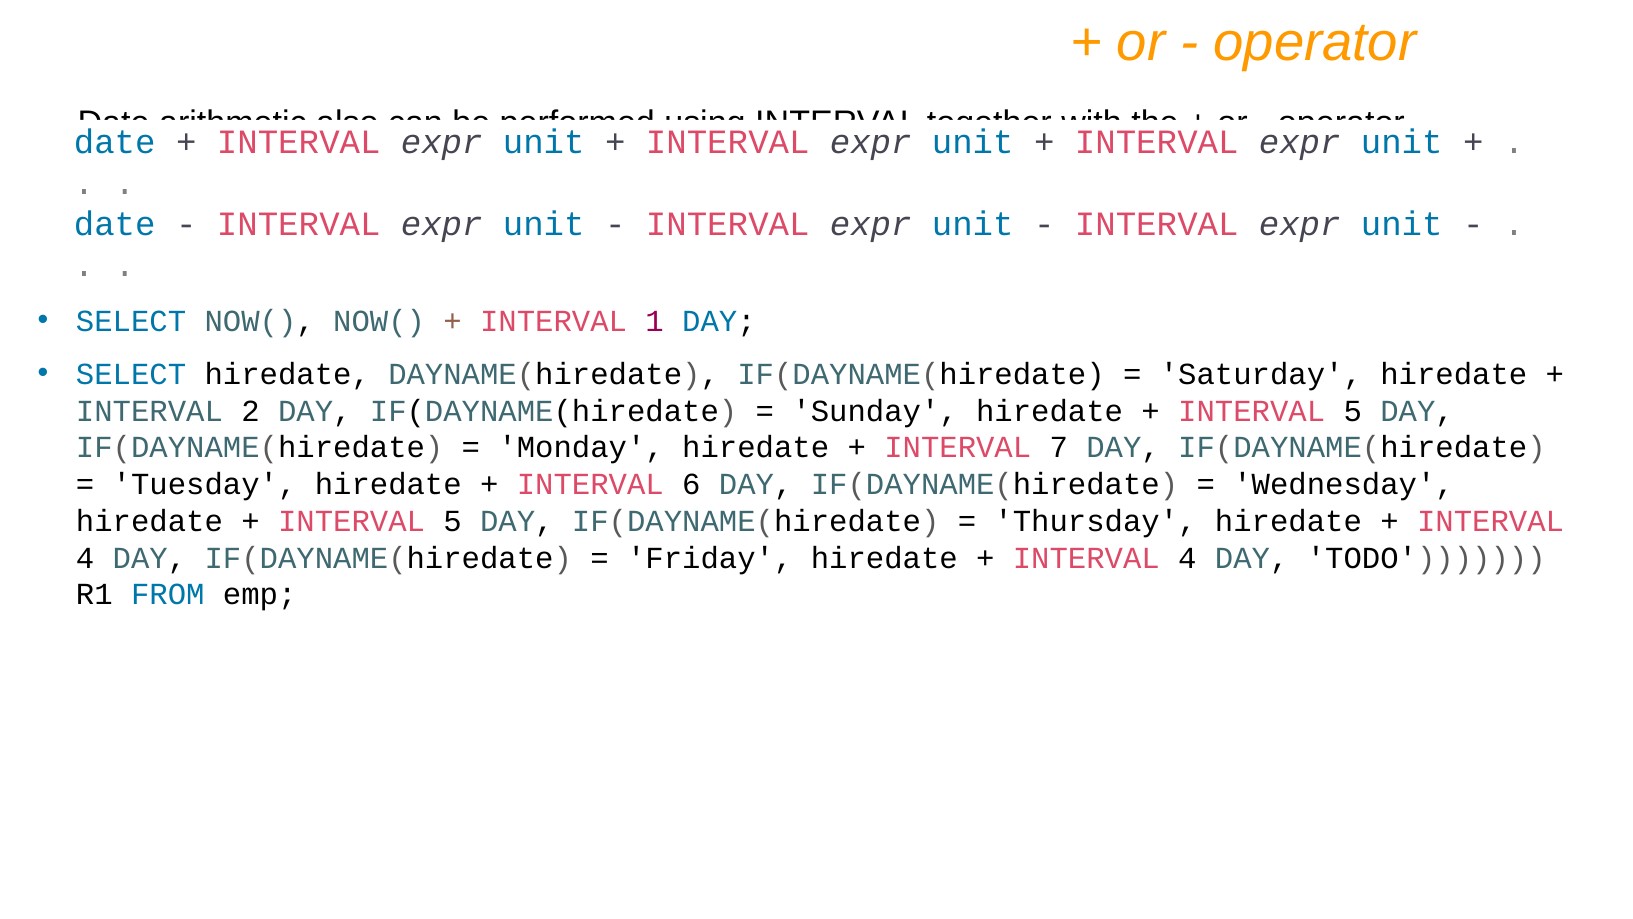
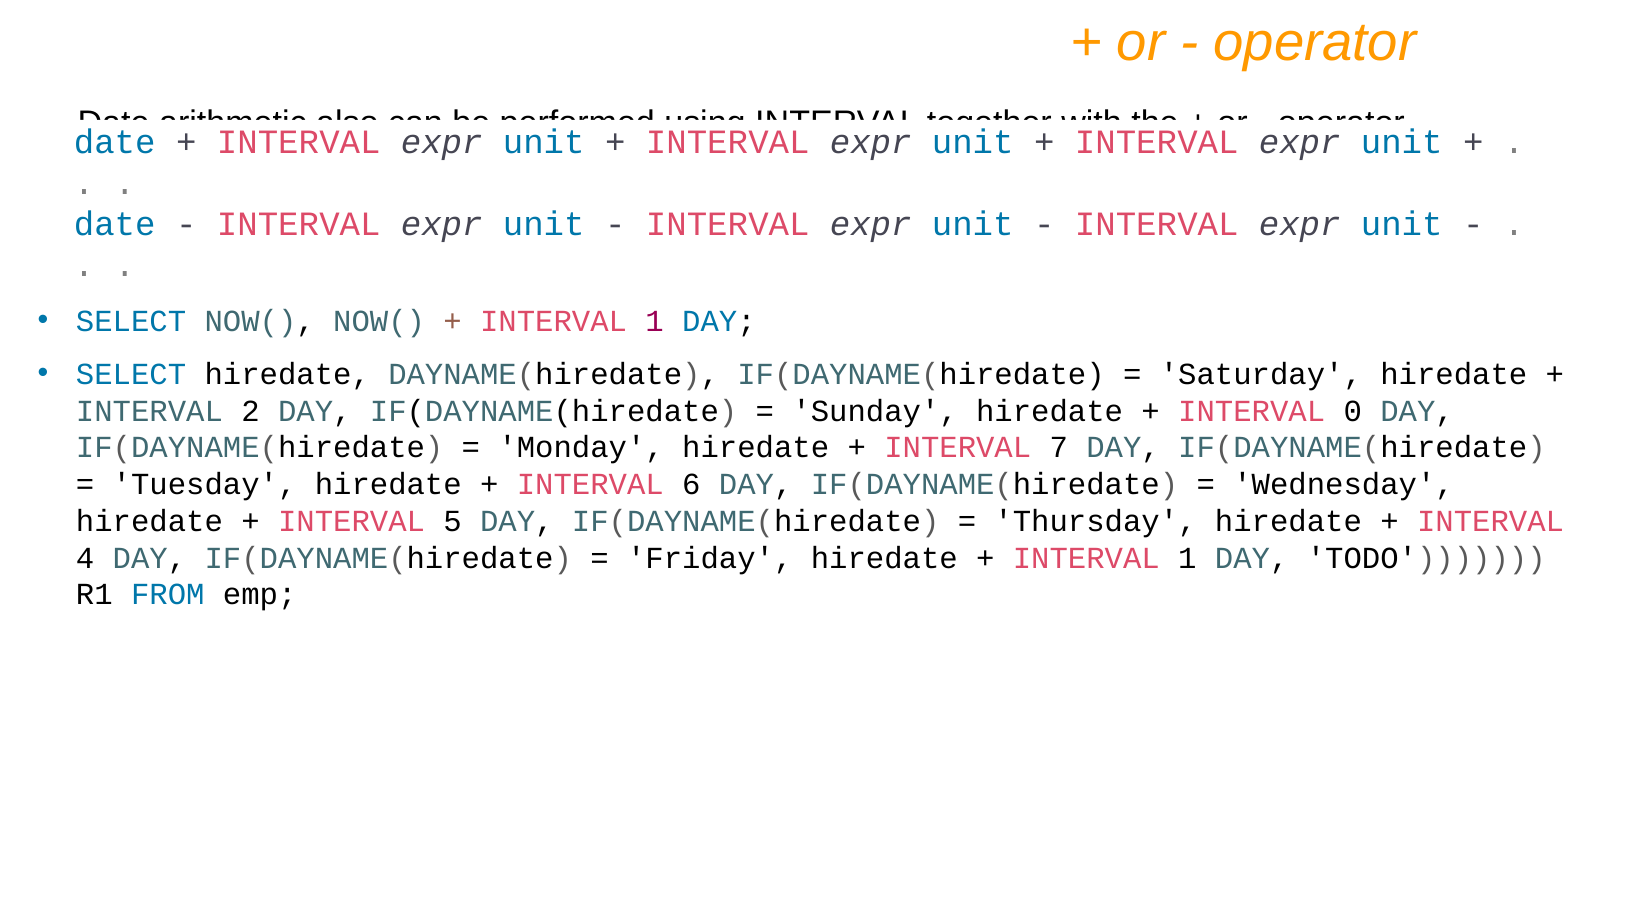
5: 5 -> 0 (1353, 411)
4: 4 -> 1 (1187, 558)
